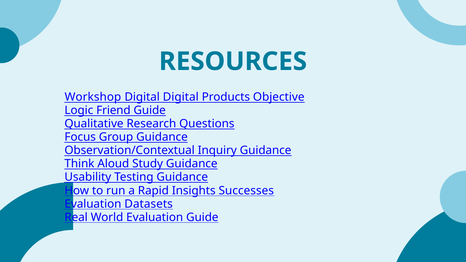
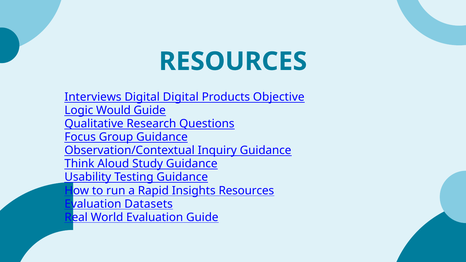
Workshop: Workshop -> Interviews (93, 97)
Friend: Friend -> Would (113, 110)
Insights Successes: Successes -> Resources (246, 191)
